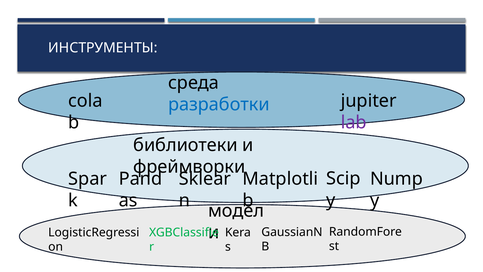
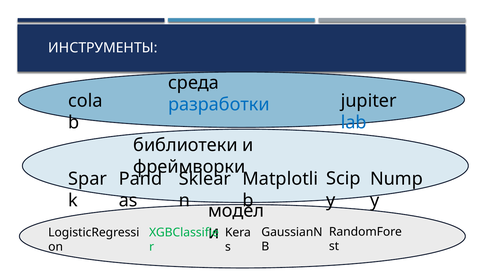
lab colour: purple -> blue (354, 122)
